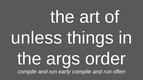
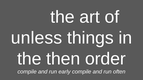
args: args -> then (63, 59)
